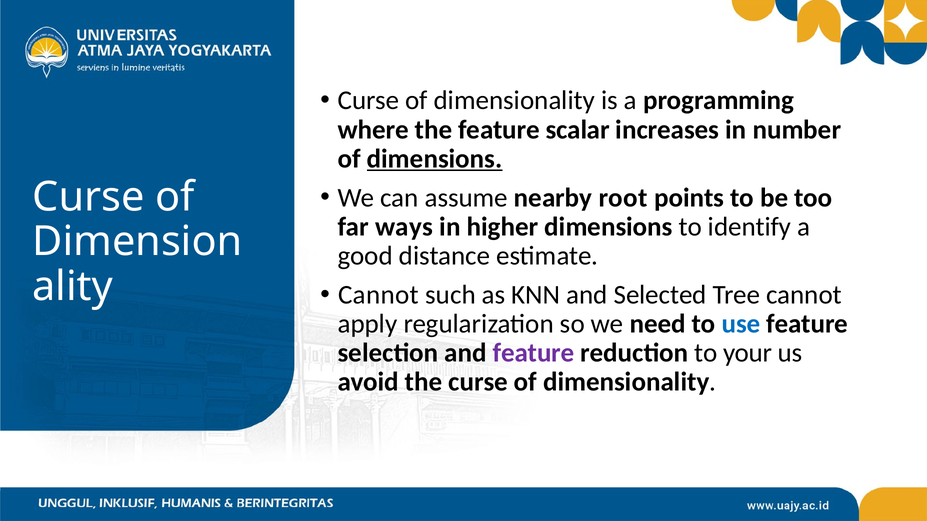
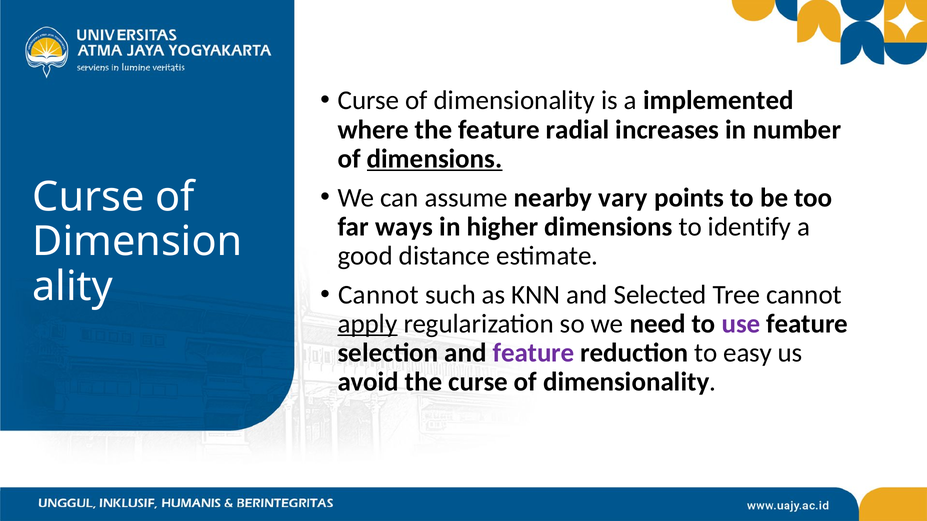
programming: programming -> implemented (718, 101)
scalar: scalar -> radial (578, 130)
root: root -> vary (623, 198)
apply underline: none -> present (368, 324)
use colour: blue -> purple (741, 324)
your: your -> easy (748, 353)
